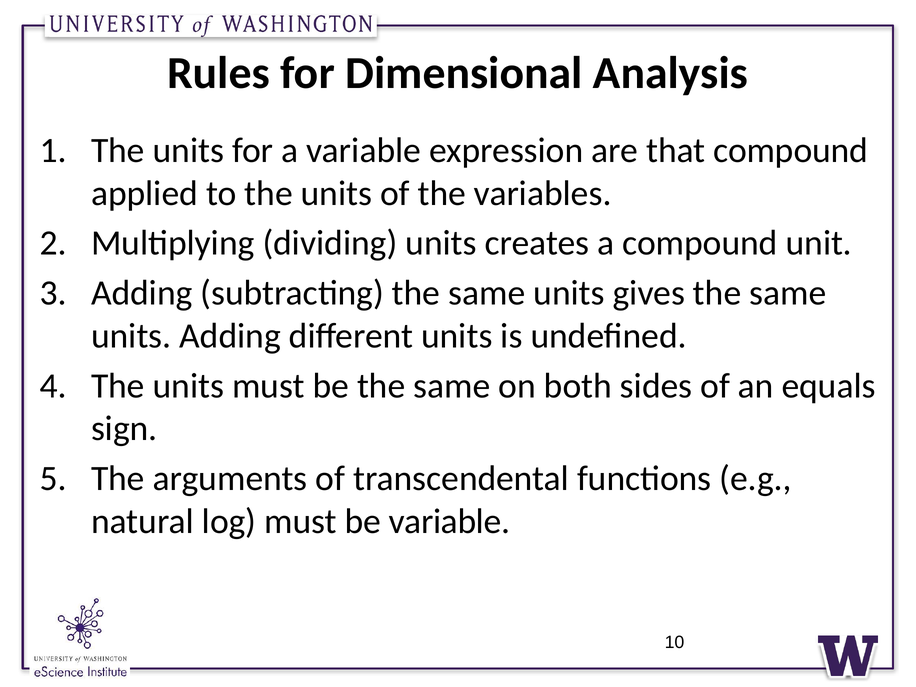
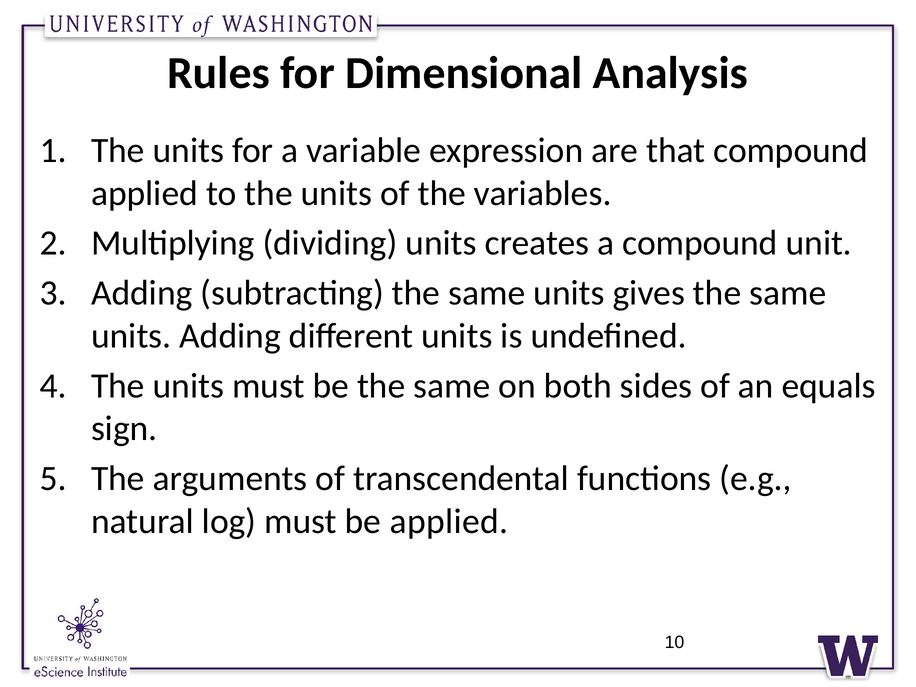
be variable: variable -> applied (449, 521)
